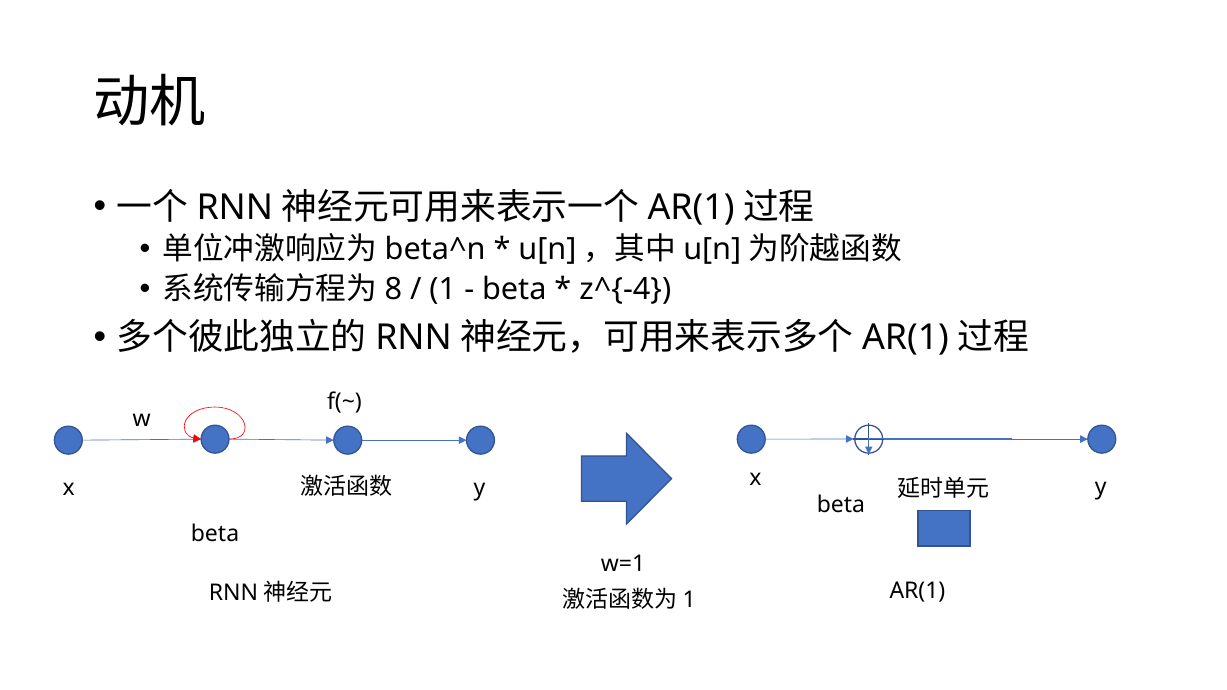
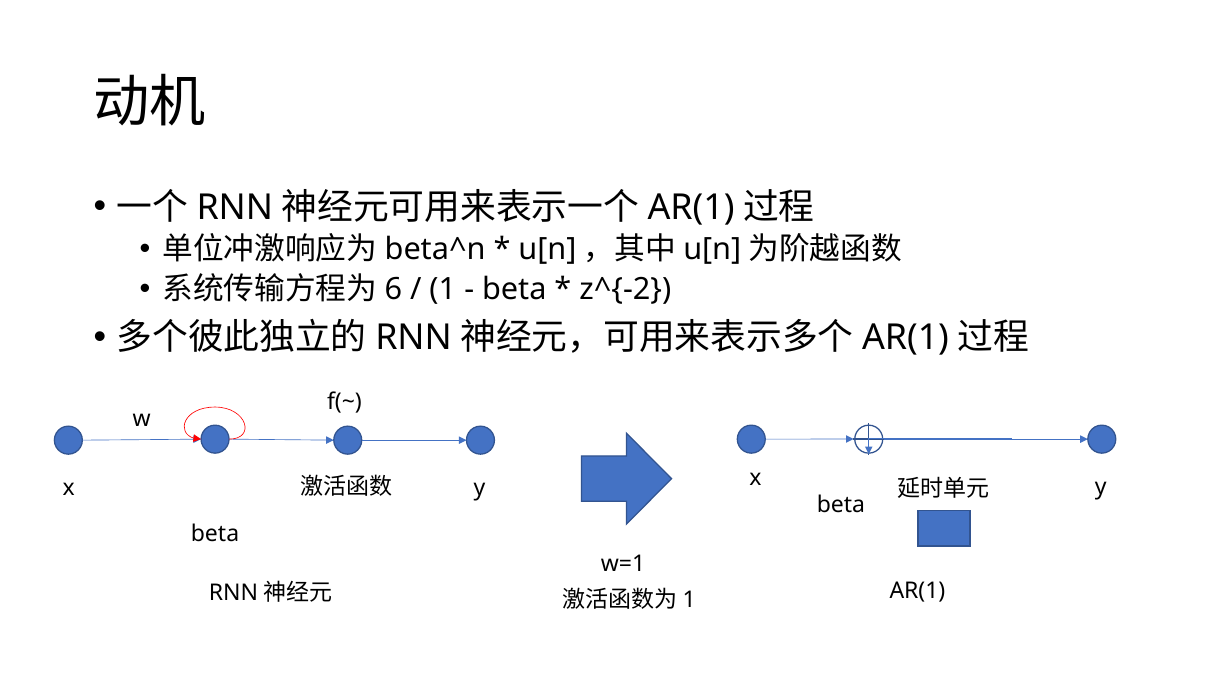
8: 8 -> 6 (393, 289)
z^{-4: z^{-4 -> z^{-2 (625, 289)
